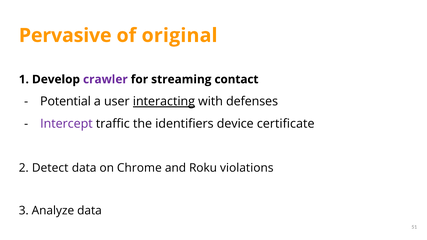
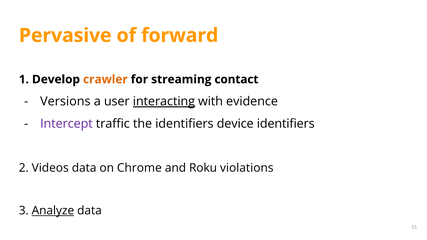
original: original -> forward (180, 36)
crawler colour: purple -> orange (105, 79)
Potential: Potential -> Versions (65, 102)
defenses: defenses -> evidence (252, 102)
device certificate: certificate -> identifiers (286, 124)
Detect: Detect -> Videos (50, 168)
Analyze underline: none -> present (53, 211)
